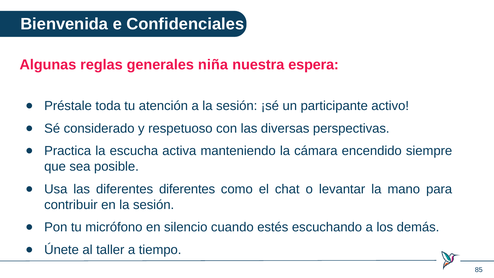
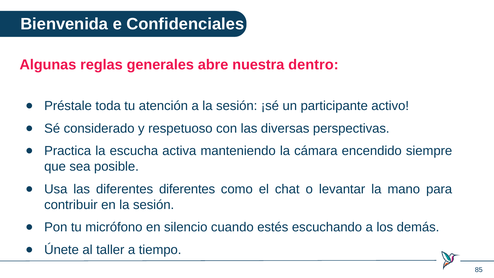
niña: niña -> abre (213, 65)
espera: espera -> dentro (313, 65)
